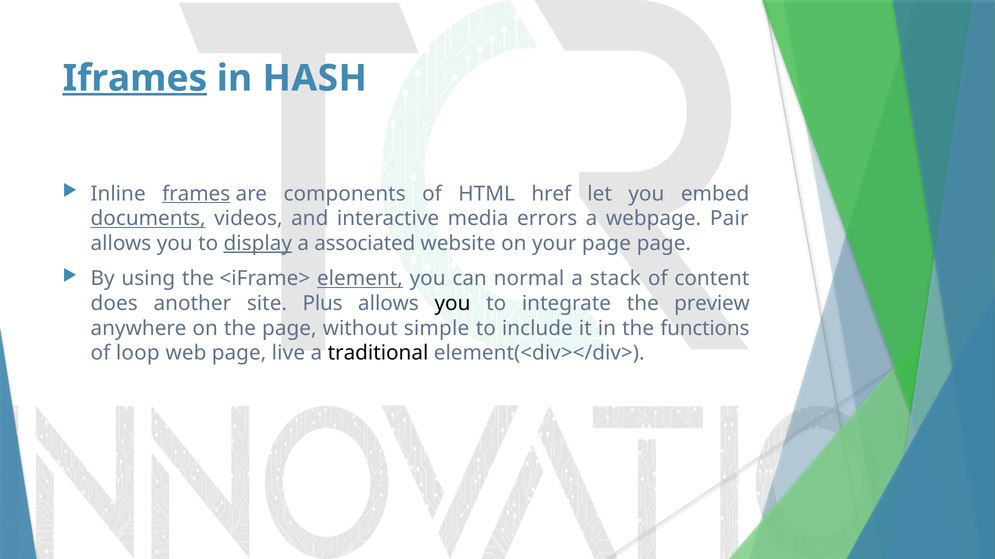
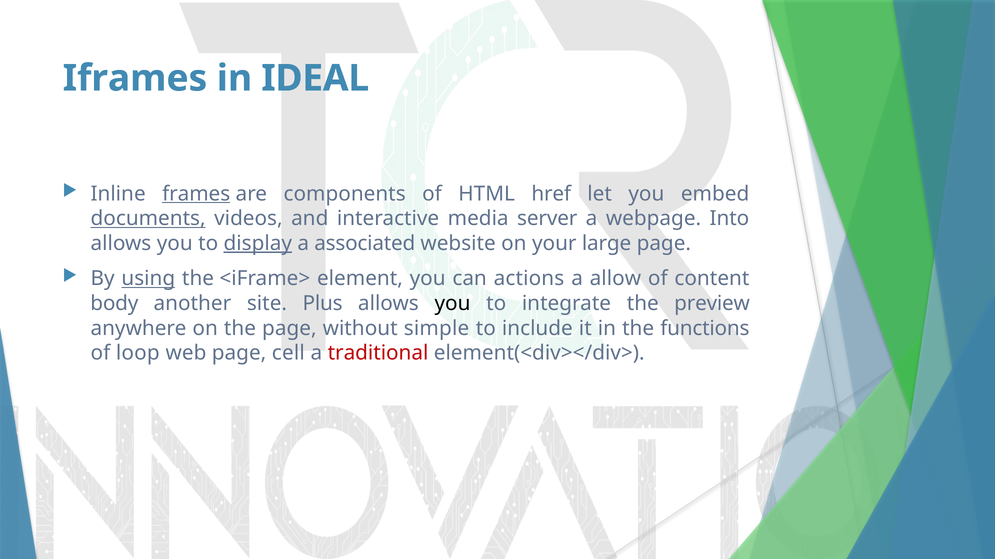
Iframes underline: present -> none (135, 78)
HASH: HASH -> IDEAL (315, 78)
errors: errors -> server (547, 219)
Pair: Pair -> Into (729, 219)
your page: page -> large (607, 244)
using underline: none -> present (148, 279)
element underline: present -> none (360, 279)
normal: normal -> actions (529, 279)
stack: stack -> allow (615, 279)
does: does -> body (114, 304)
live: live -> cell (288, 354)
traditional colour: black -> red (378, 354)
